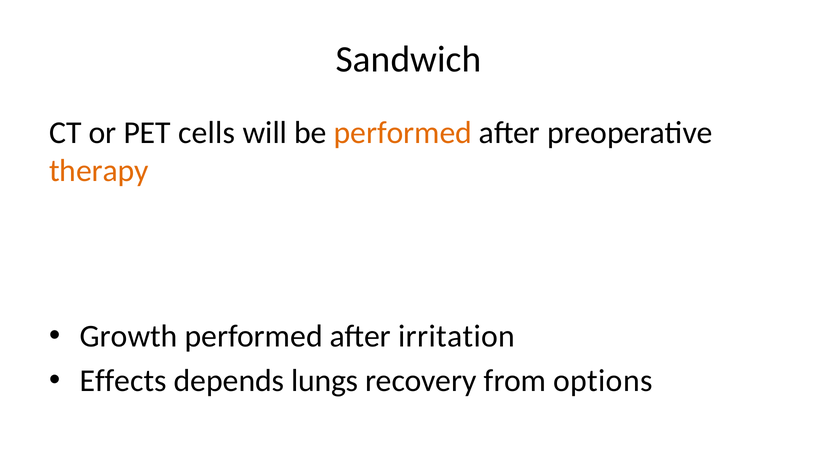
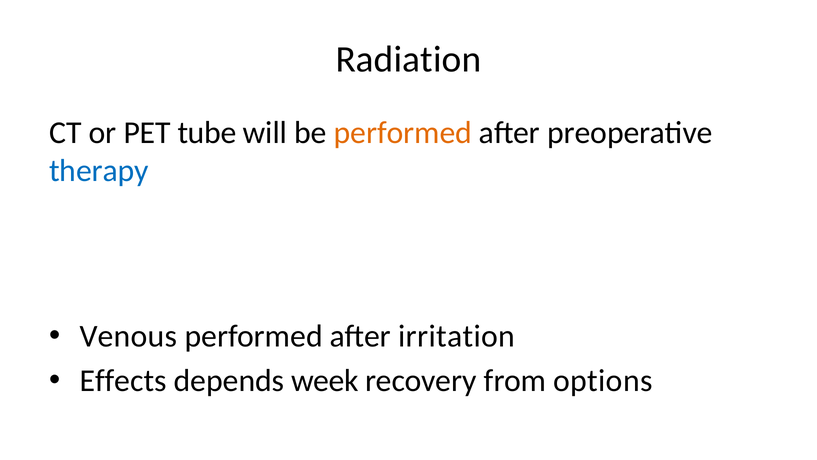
Sandwich: Sandwich -> Radiation (408, 59)
cells: cells -> tube (207, 133)
therapy colour: orange -> blue (99, 171)
Growth: Growth -> Venous (128, 336)
lungs: lungs -> week (325, 381)
